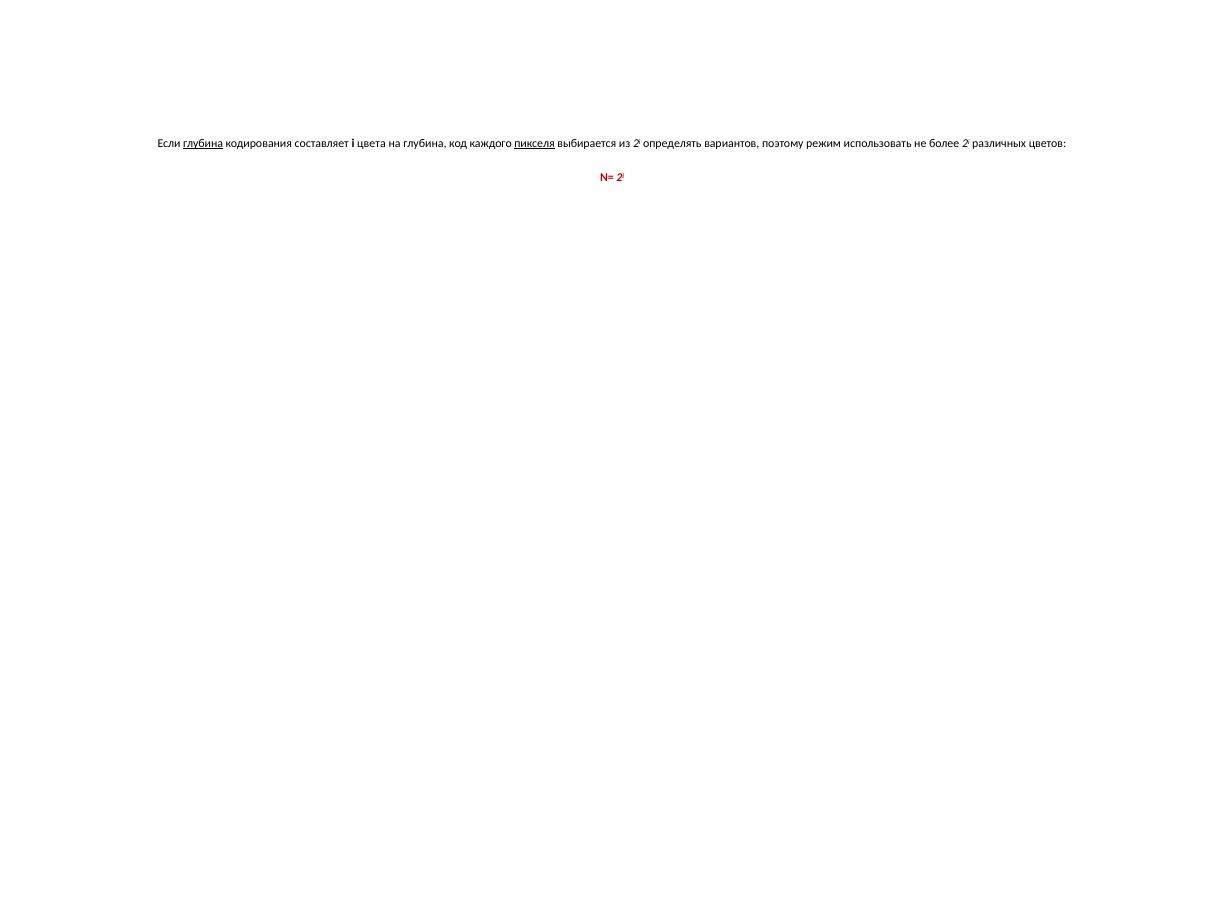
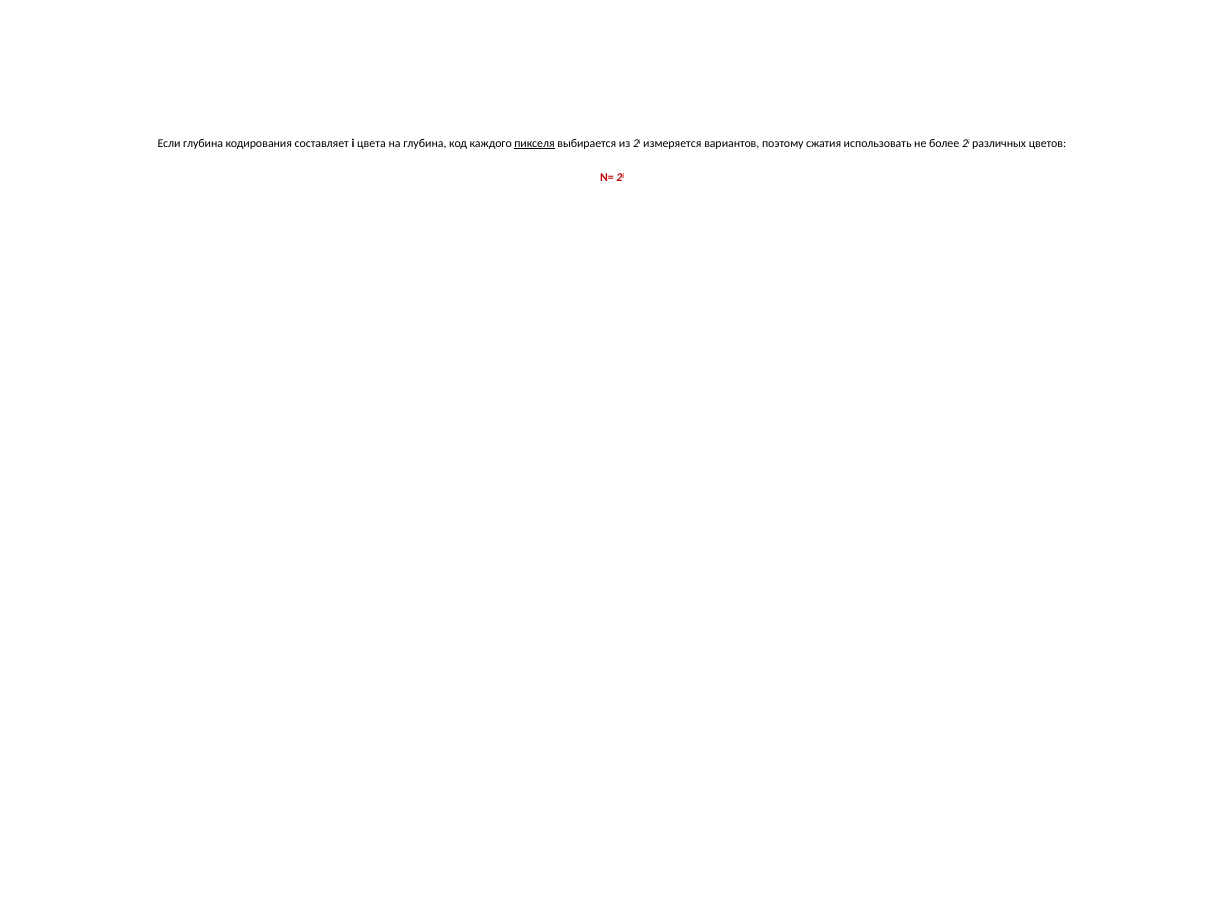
глубина underline: present -> none (203, 144)
определять: определять -> измеряется (672, 144)
режим: режим -> сжатия (824, 144)
